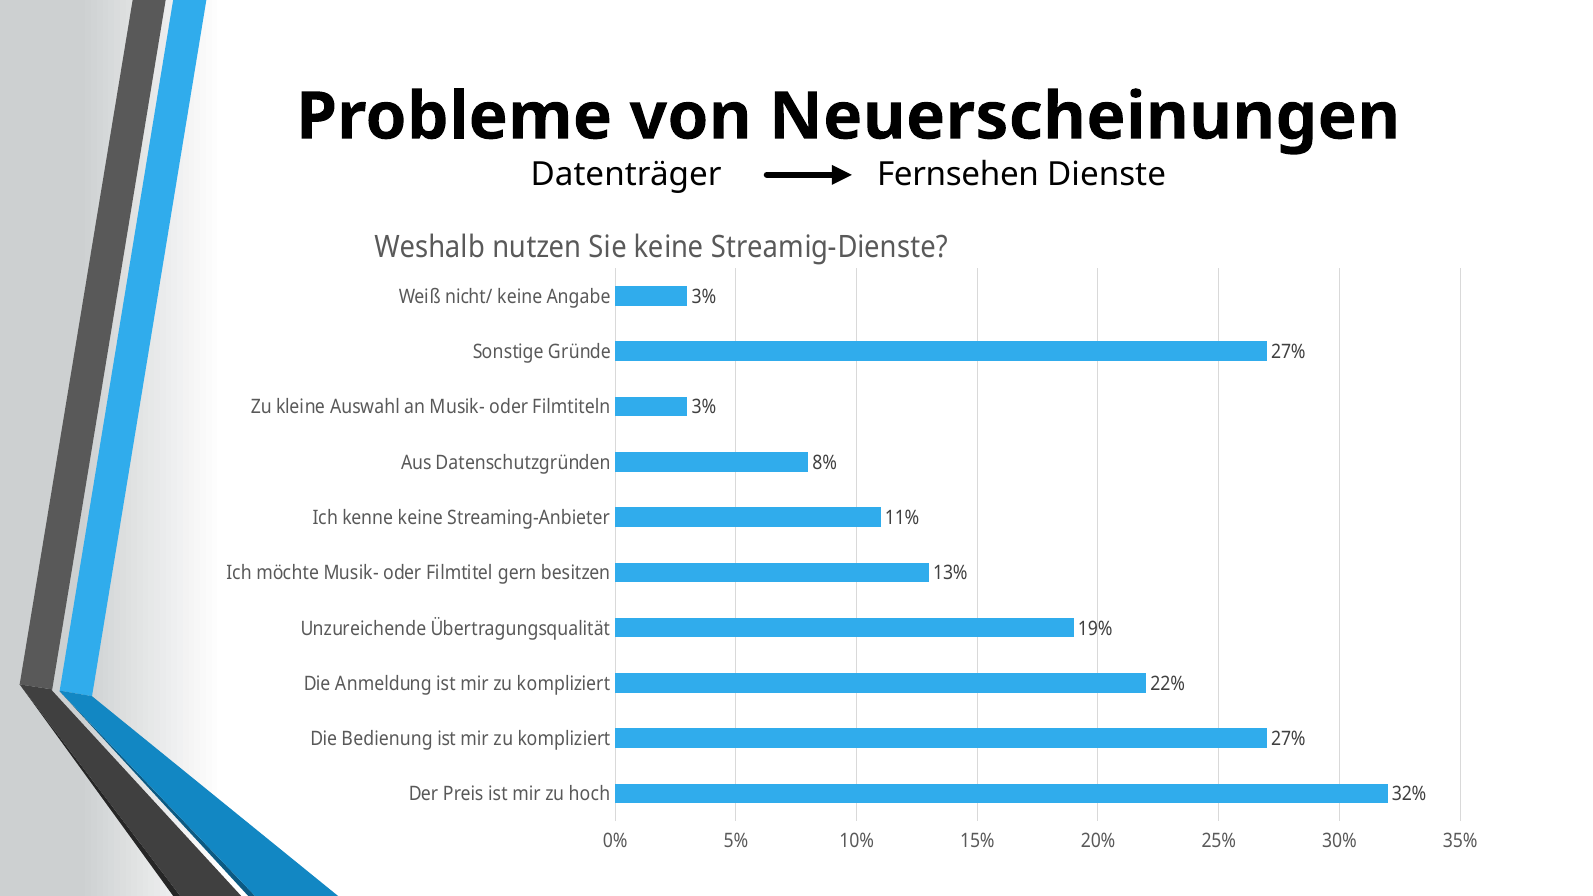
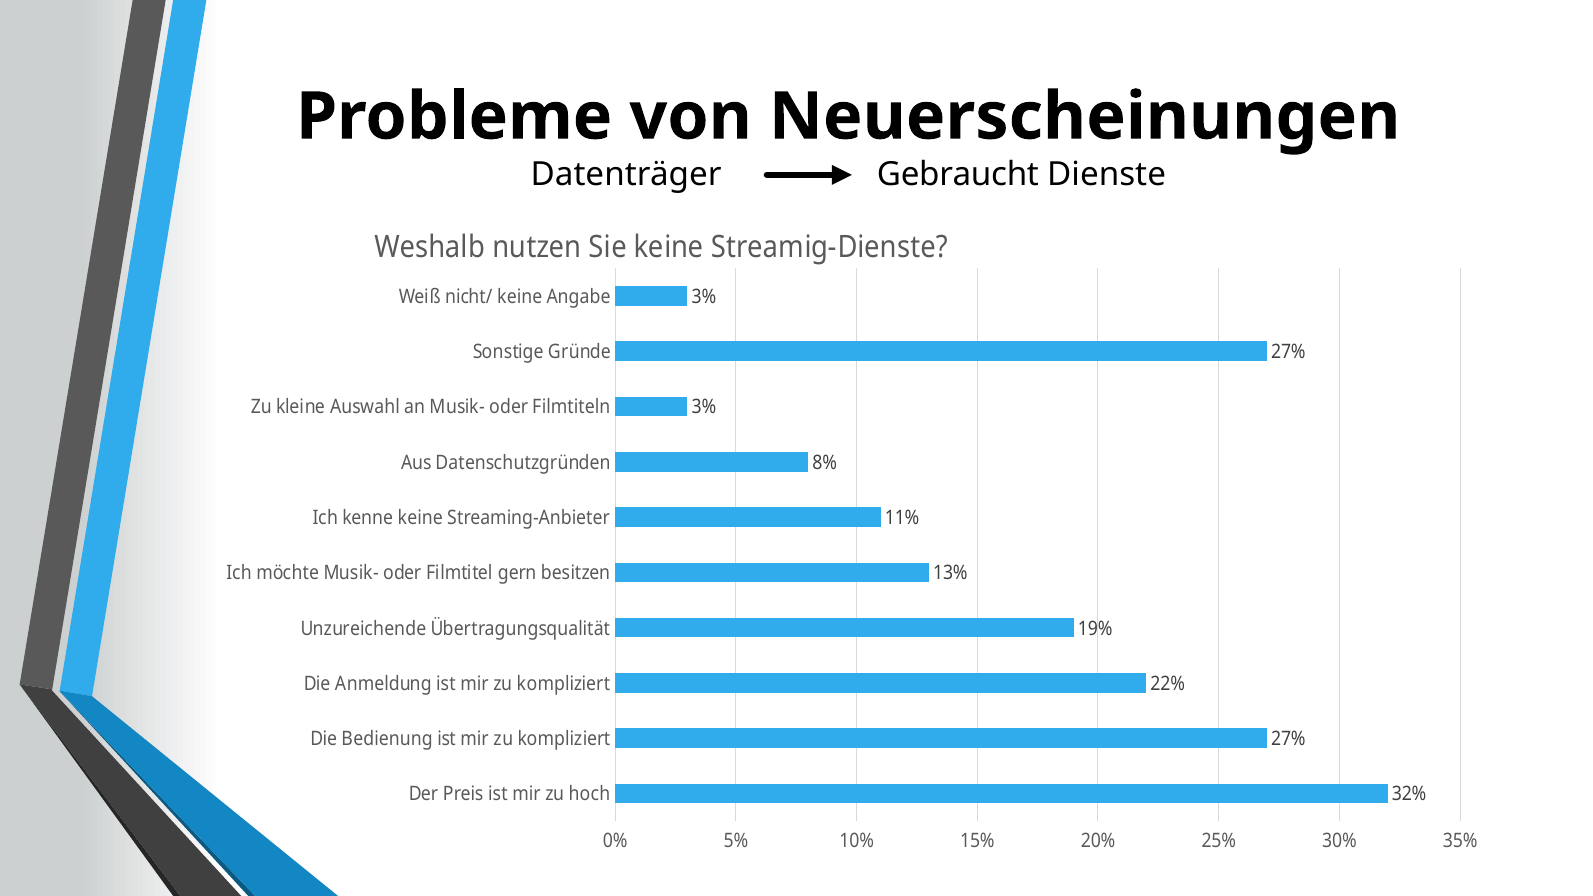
Fernsehen: Fernsehen -> Gebraucht (958, 174)
